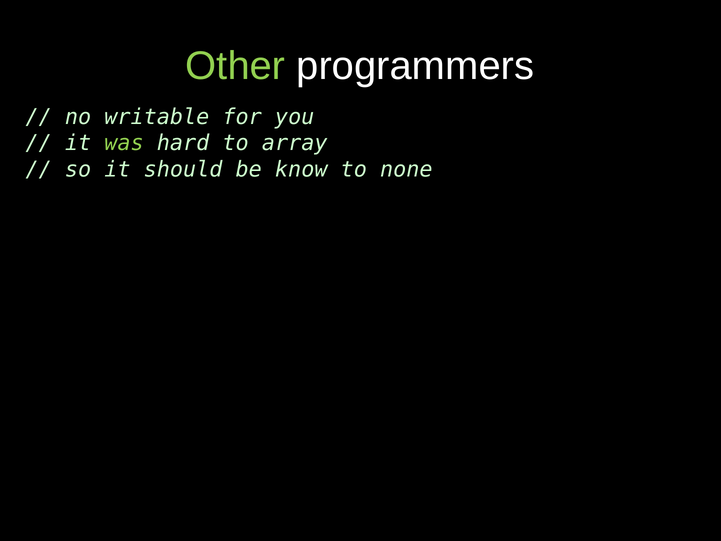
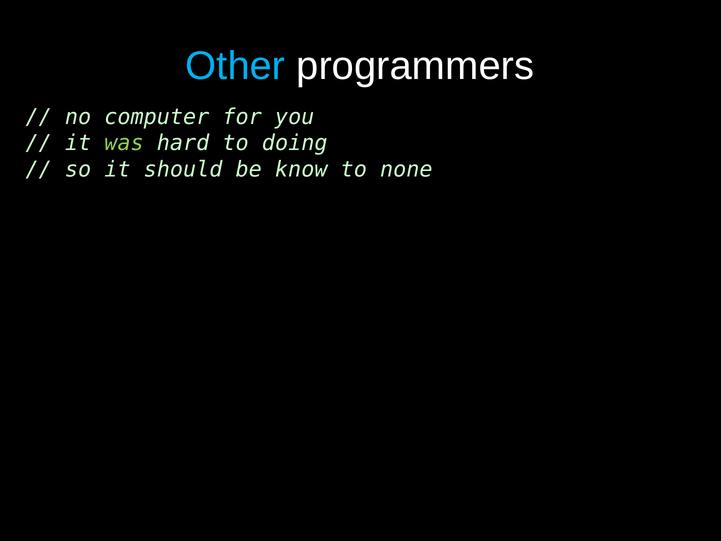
Other colour: light green -> light blue (235, 66)
writable: writable -> computer (157, 117)
array: array -> doing (295, 143)
